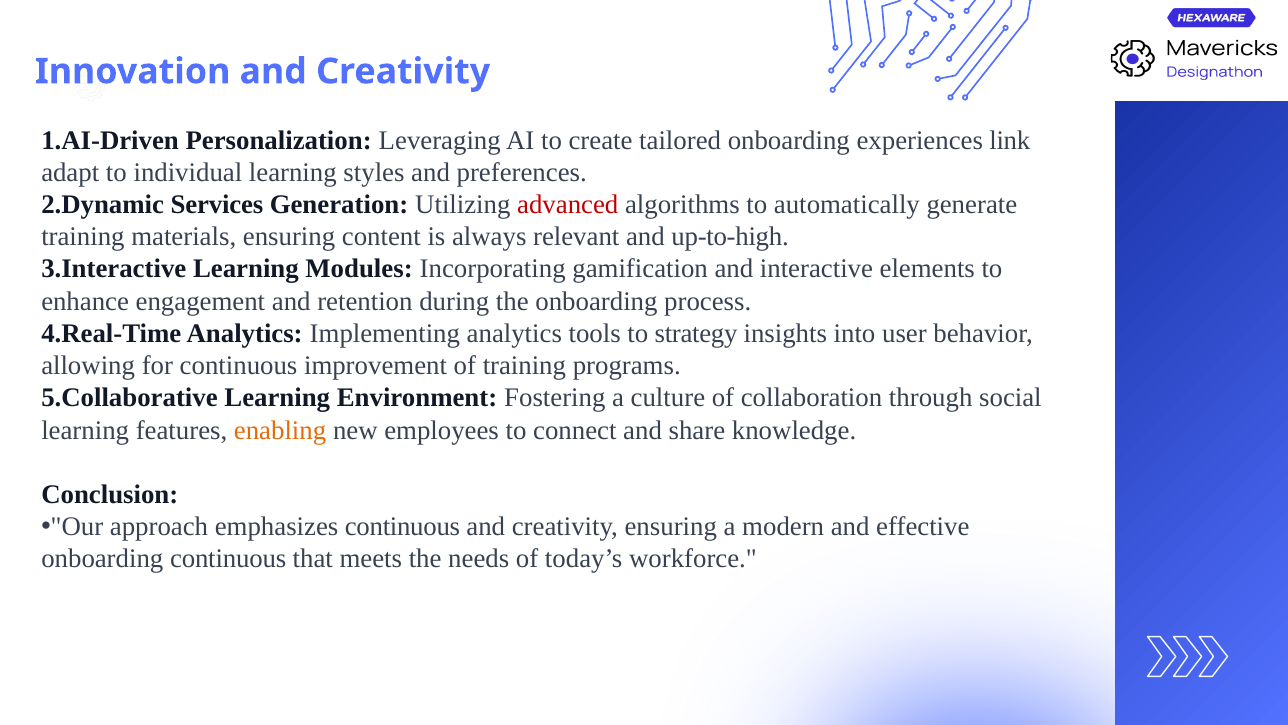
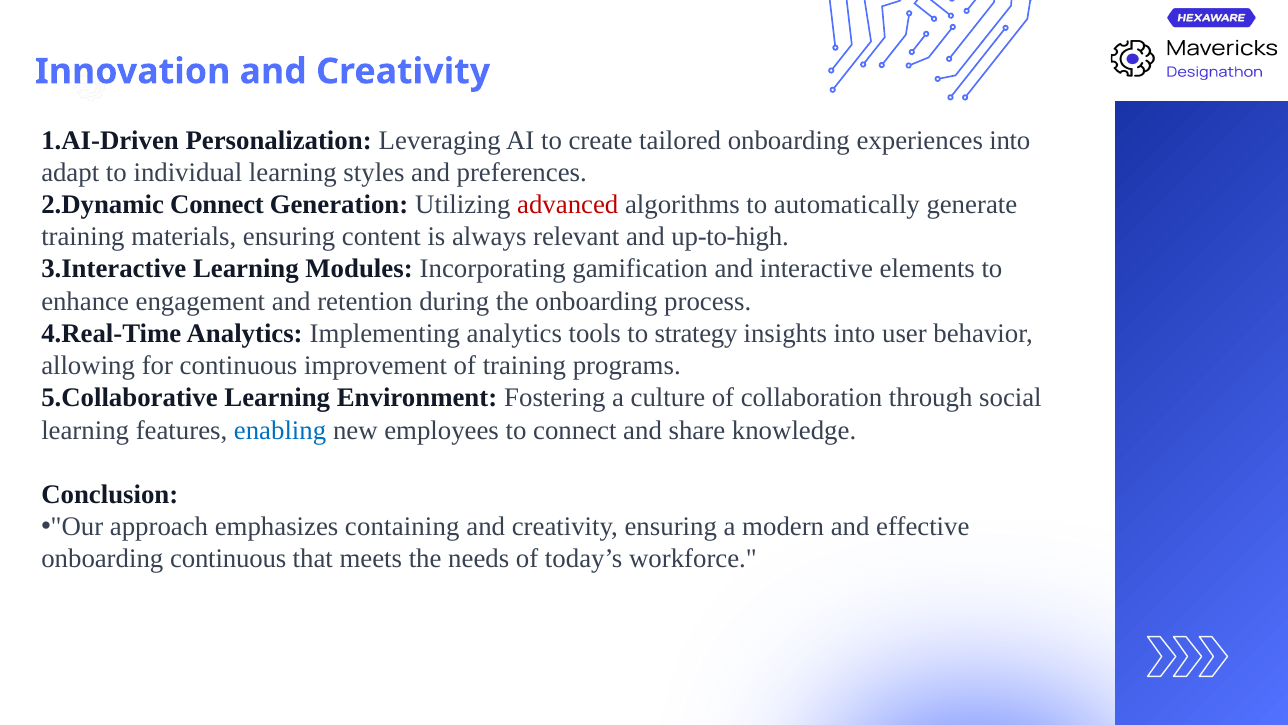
experiences link: link -> into (1010, 140)
Services: Services -> Connect (217, 205)
enabling colour: orange -> blue (280, 430)
emphasizes continuous: continuous -> containing (402, 527)
